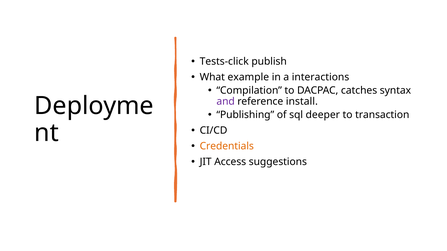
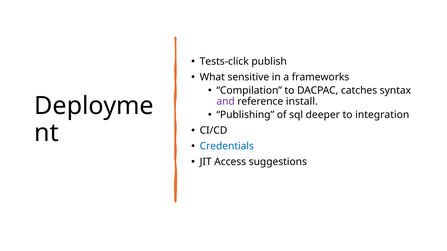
example: example -> sensitive (248, 77)
interactions: interactions -> frameworks (321, 77)
transaction: transaction -> integration (382, 115)
Credentials colour: orange -> blue (227, 146)
